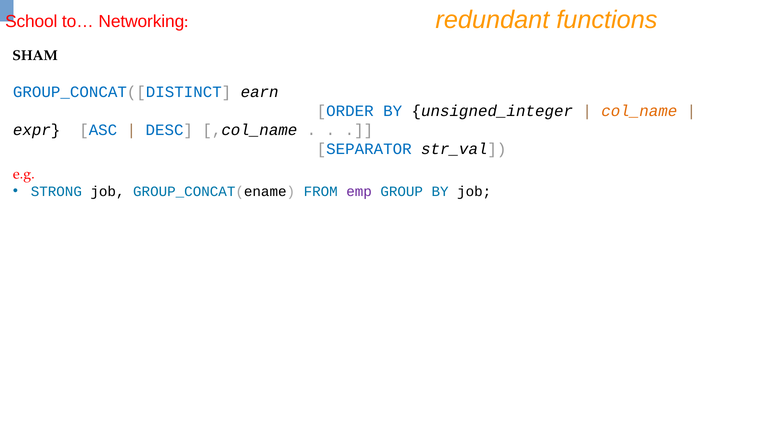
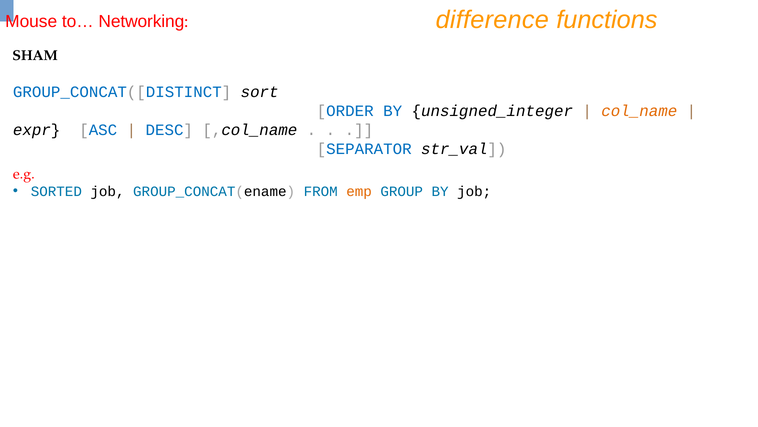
redundant: redundant -> difference (492, 20)
School: School -> Mouse (31, 22)
earn: earn -> sort (260, 92)
STRONG: STRONG -> SORTED (56, 191)
emp colour: purple -> orange (359, 191)
